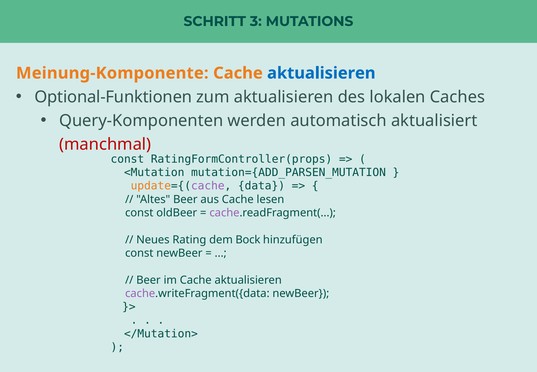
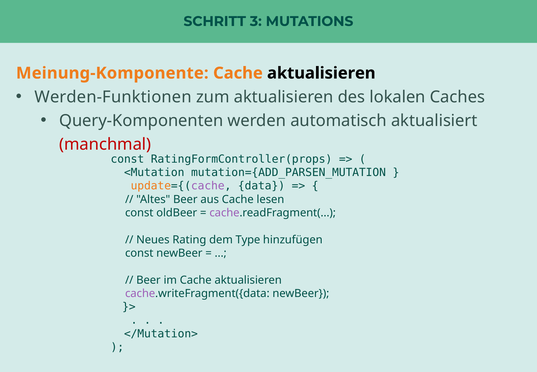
aktualisieren colour: blue -> black (321, 73)
Optional-Funktionen: Optional-Funktionen -> Werden-Funktionen (113, 97)
Bock: Bock -> Type (248, 240)
